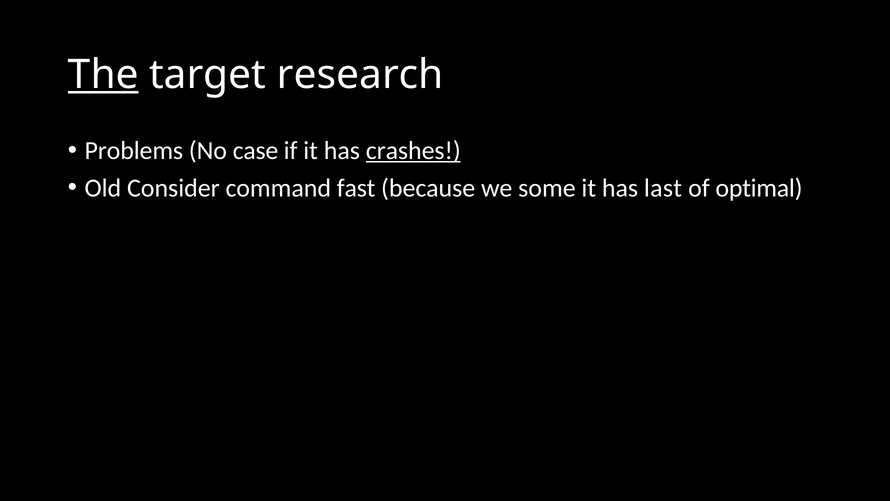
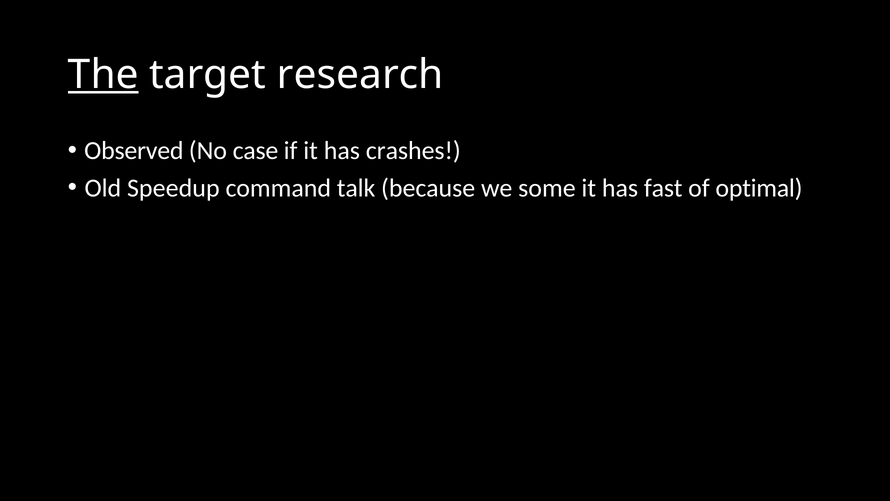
Problems: Problems -> Observed (134, 150)
crashes underline: present -> none (413, 150)
Consider: Consider -> Speedup (173, 188)
fast: fast -> talk (356, 188)
last: last -> fast (663, 188)
